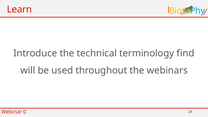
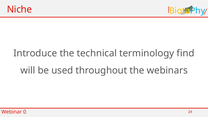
Learn: Learn -> Niche (19, 9)
